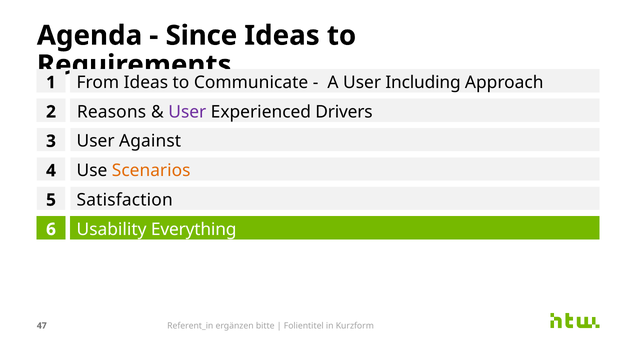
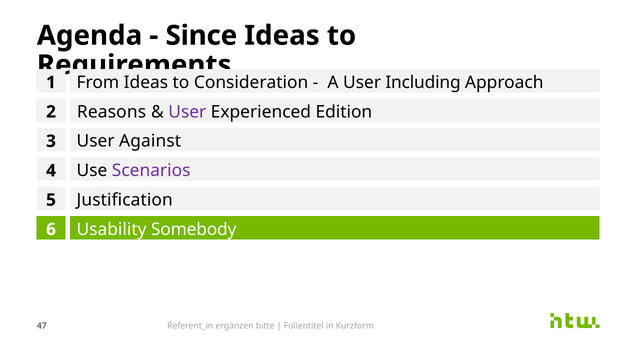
Communicate: Communicate -> Consideration (251, 82)
Drivers: Drivers -> Edition (344, 112)
Scenarios colour: orange -> purple (151, 171)
Satisfaction: Satisfaction -> Justification (125, 200)
Everything: Everything -> Somebody (194, 229)
